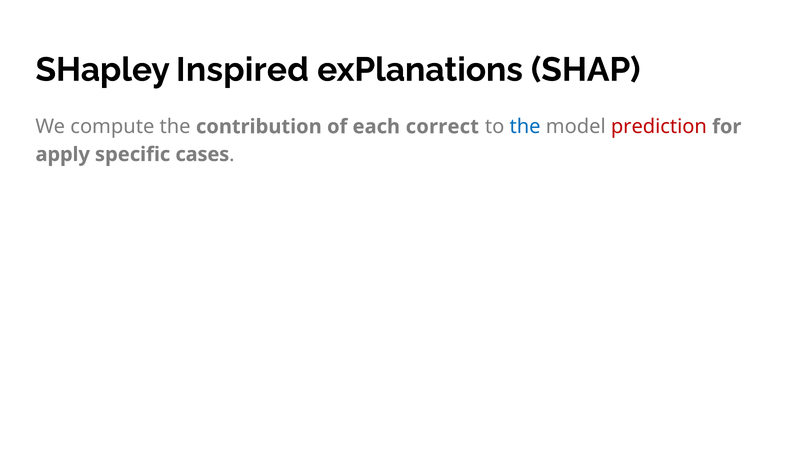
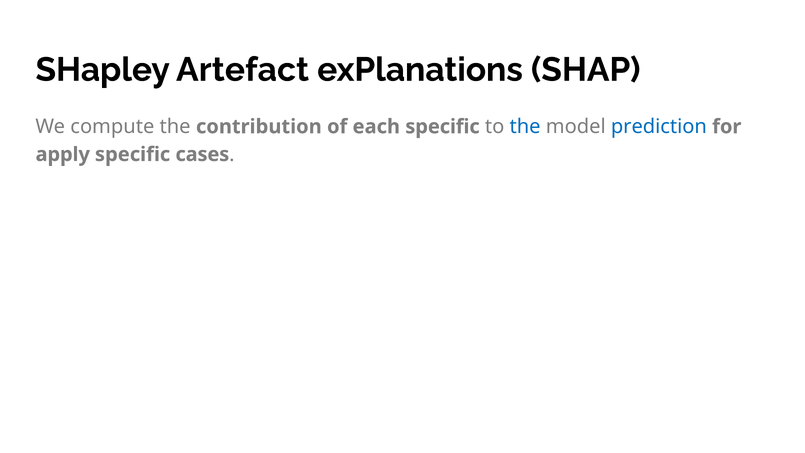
Inspired: Inspired -> Artefact (243, 70)
each correct: correct -> specific (443, 127)
prediction colour: red -> blue (659, 127)
